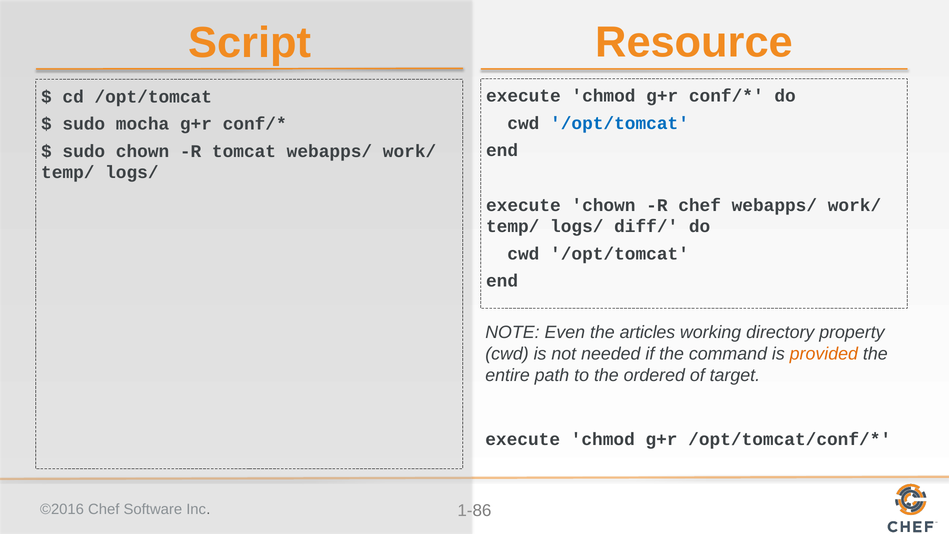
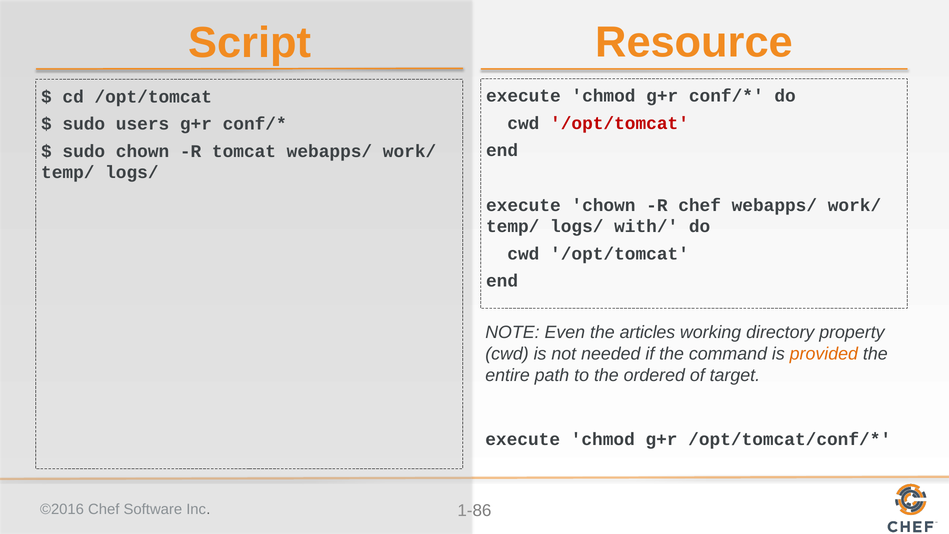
/opt/tomcat colour: blue -> red (620, 123)
mocha: mocha -> users (143, 124)
diff/: diff/ -> with/ (646, 226)
